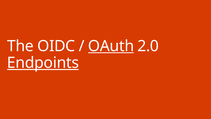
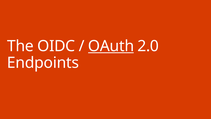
Endpoints underline: present -> none (43, 63)
